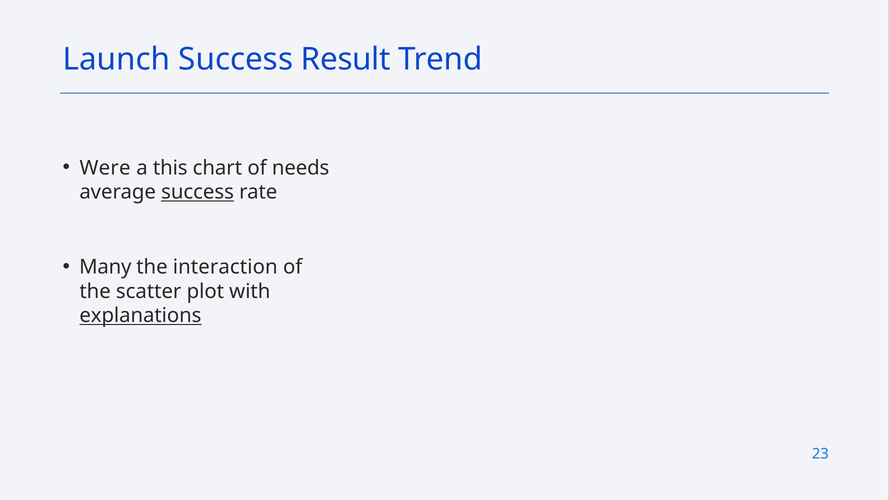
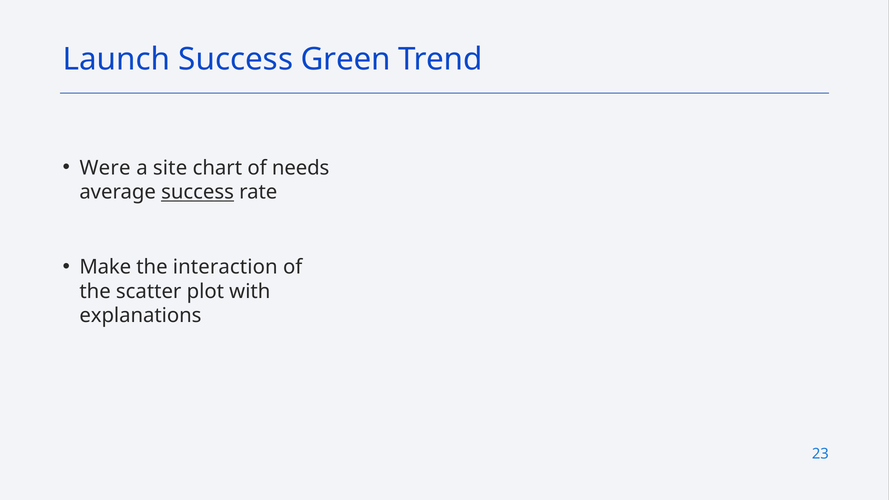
Result: Result -> Green (346, 59)
this: this -> site (170, 168)
Many: Many -> Make (105, 267)
explanations underline: present -> none (140, 316)
